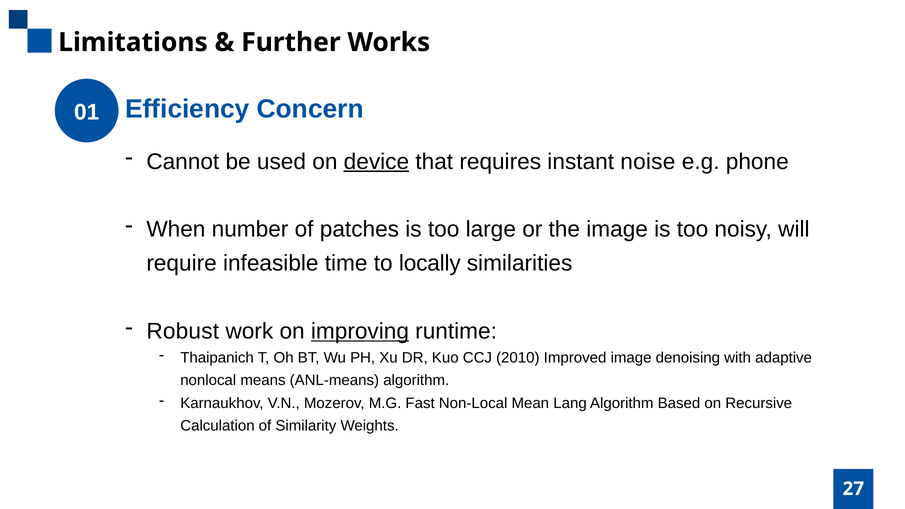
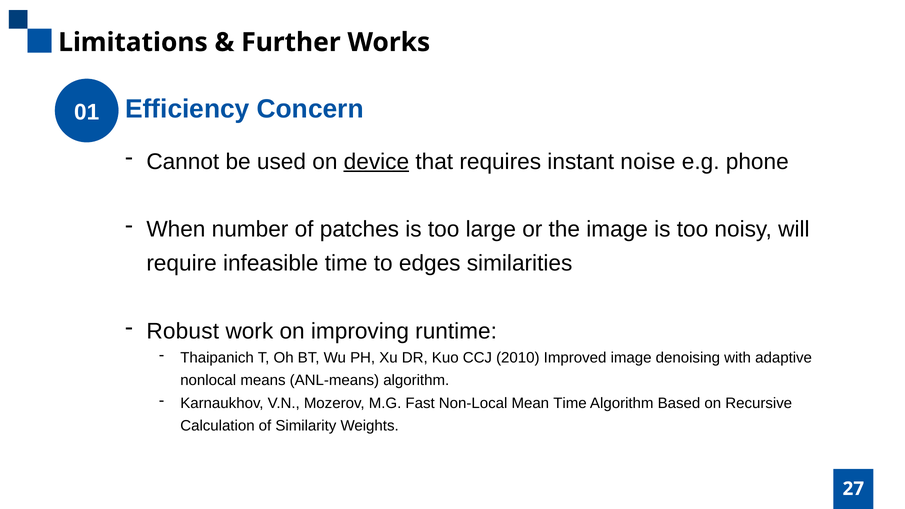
locally: locally -> edges (430, 263)
improving underline: present -> none (360, 331)
Mean Lang: Lang -> Time (570, 403)
